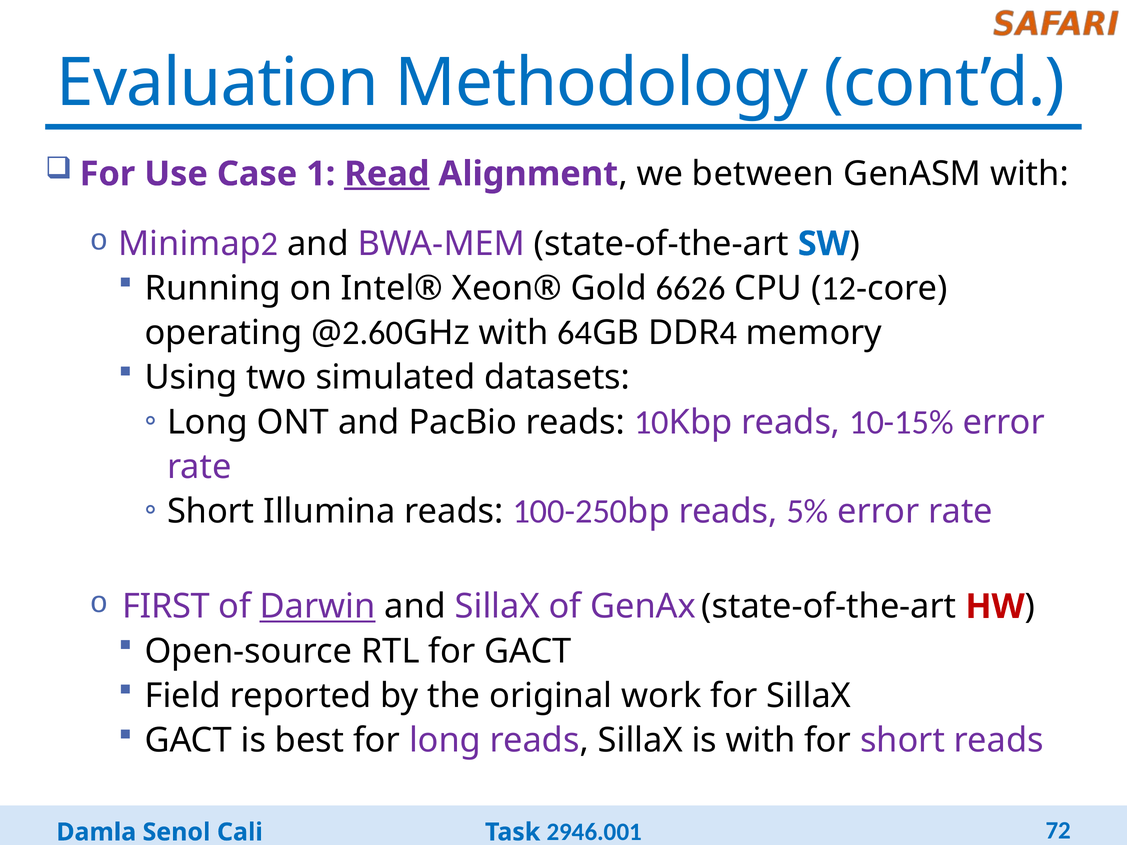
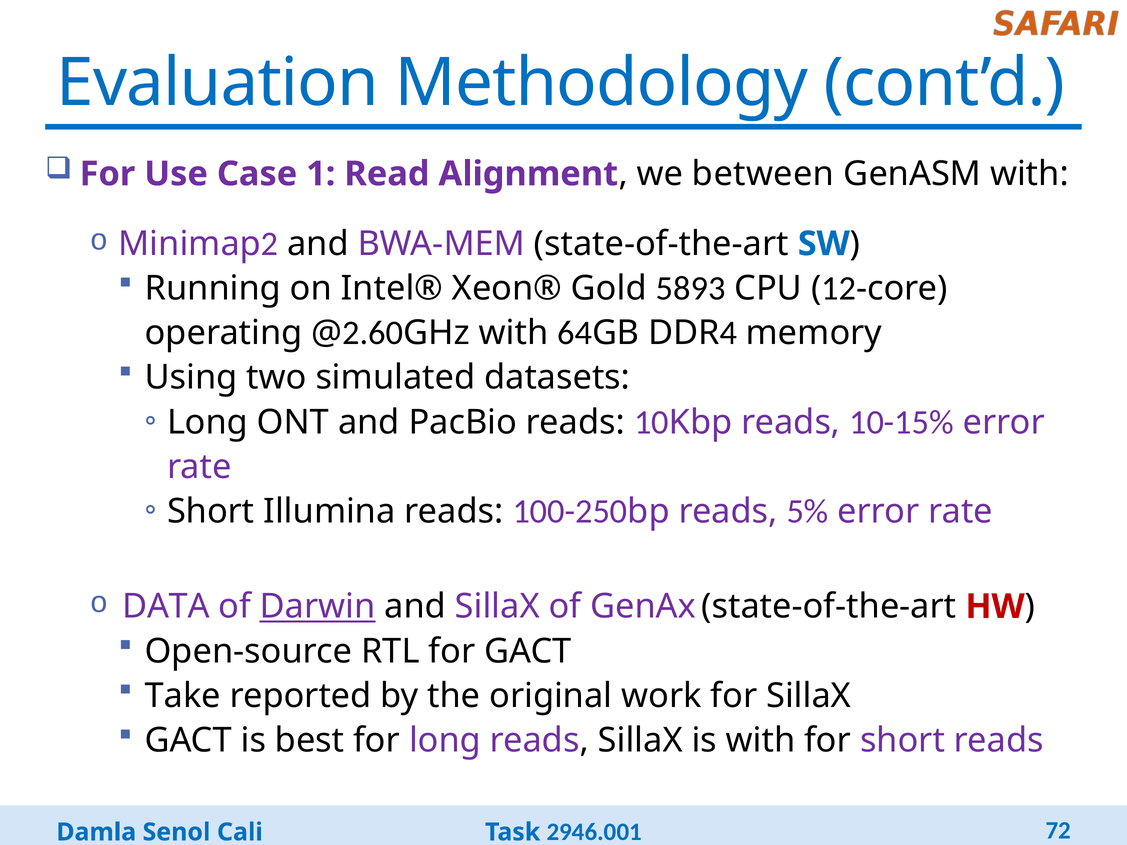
Read underline: present -> none (387, 174)
6626: 6626 -> 5893 (691, 288)
FIRST: FIRST -> DATA (166, 607)
Field: Field -> Take (183, 696)
